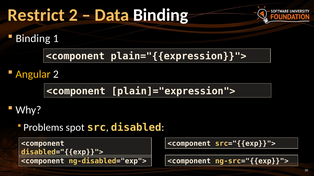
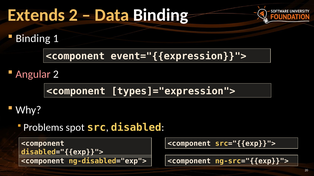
Restrict: Restrict -> Extends (36, 15)
plain="{{expression}}">: plain="{{expression}}"> -> event="{{expression}}"> (179, 56)
Angular colour: yellow -> pink (33, 75)
plain]="expression">: plain]="expression"> -> types]="expression"> (173, 91)
